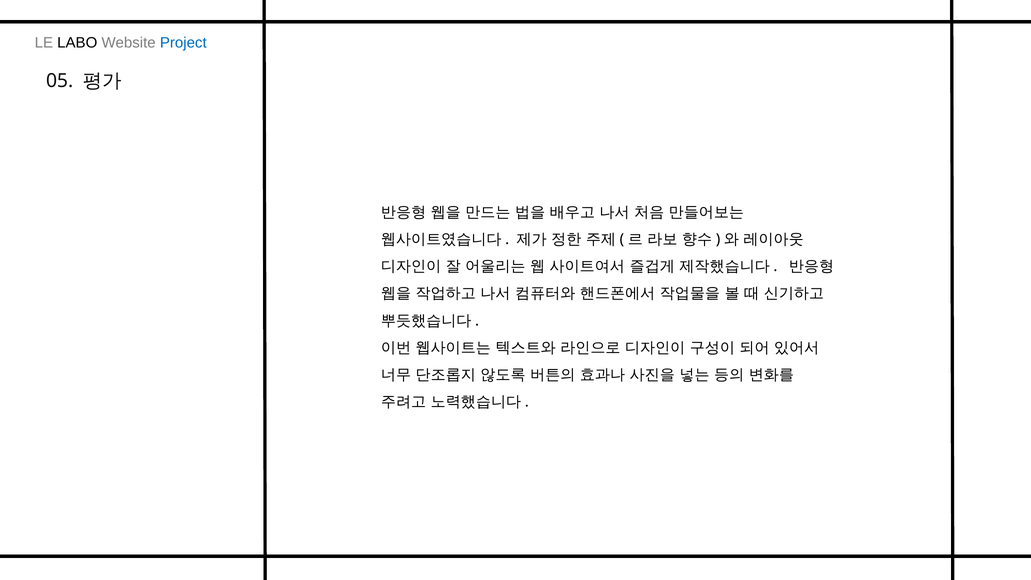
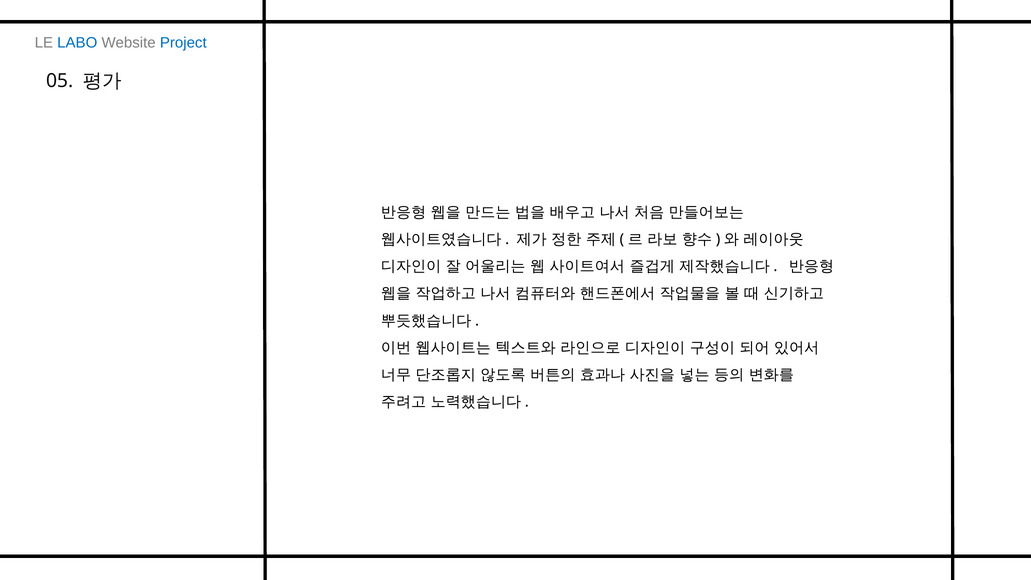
LABO colour: black -> blue (77, 43)
